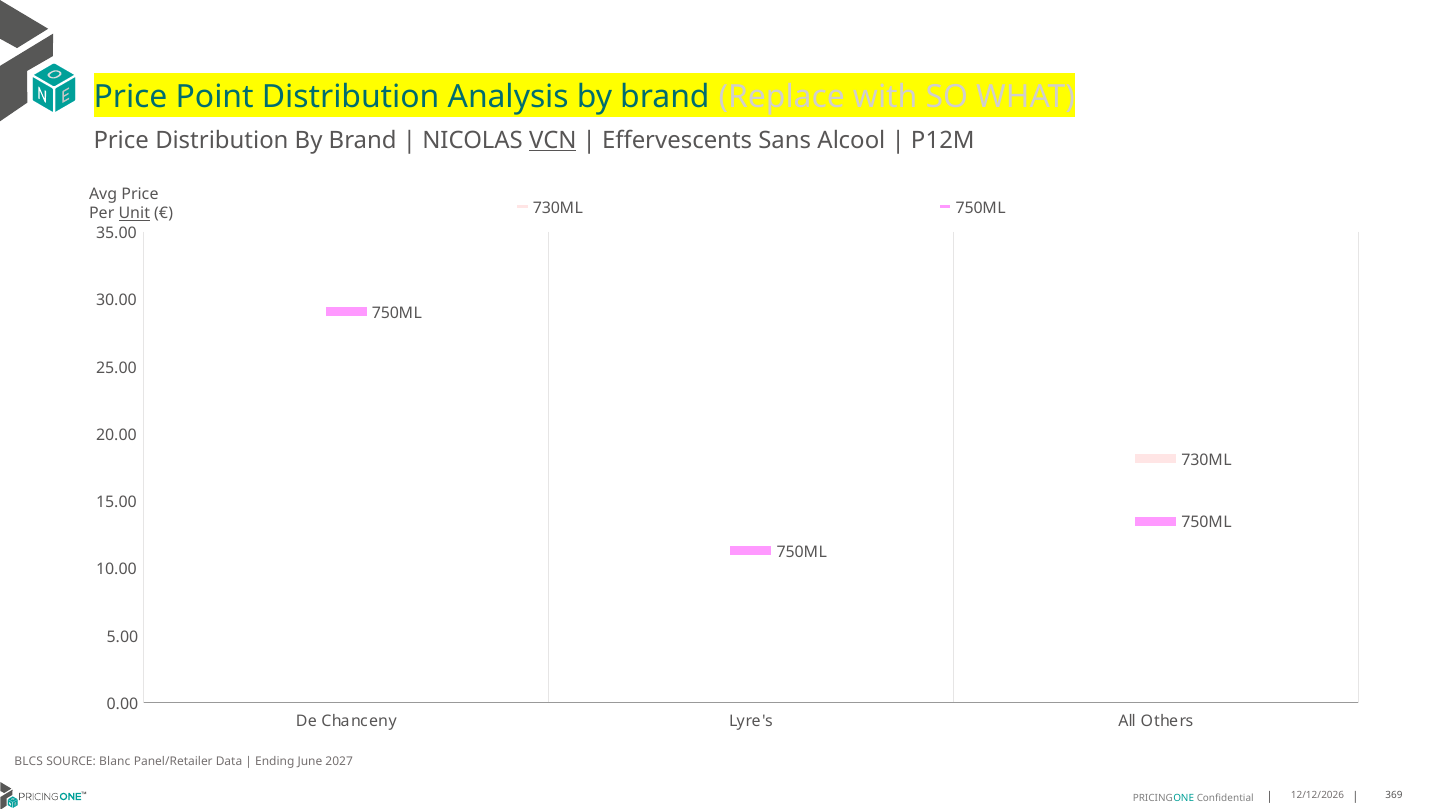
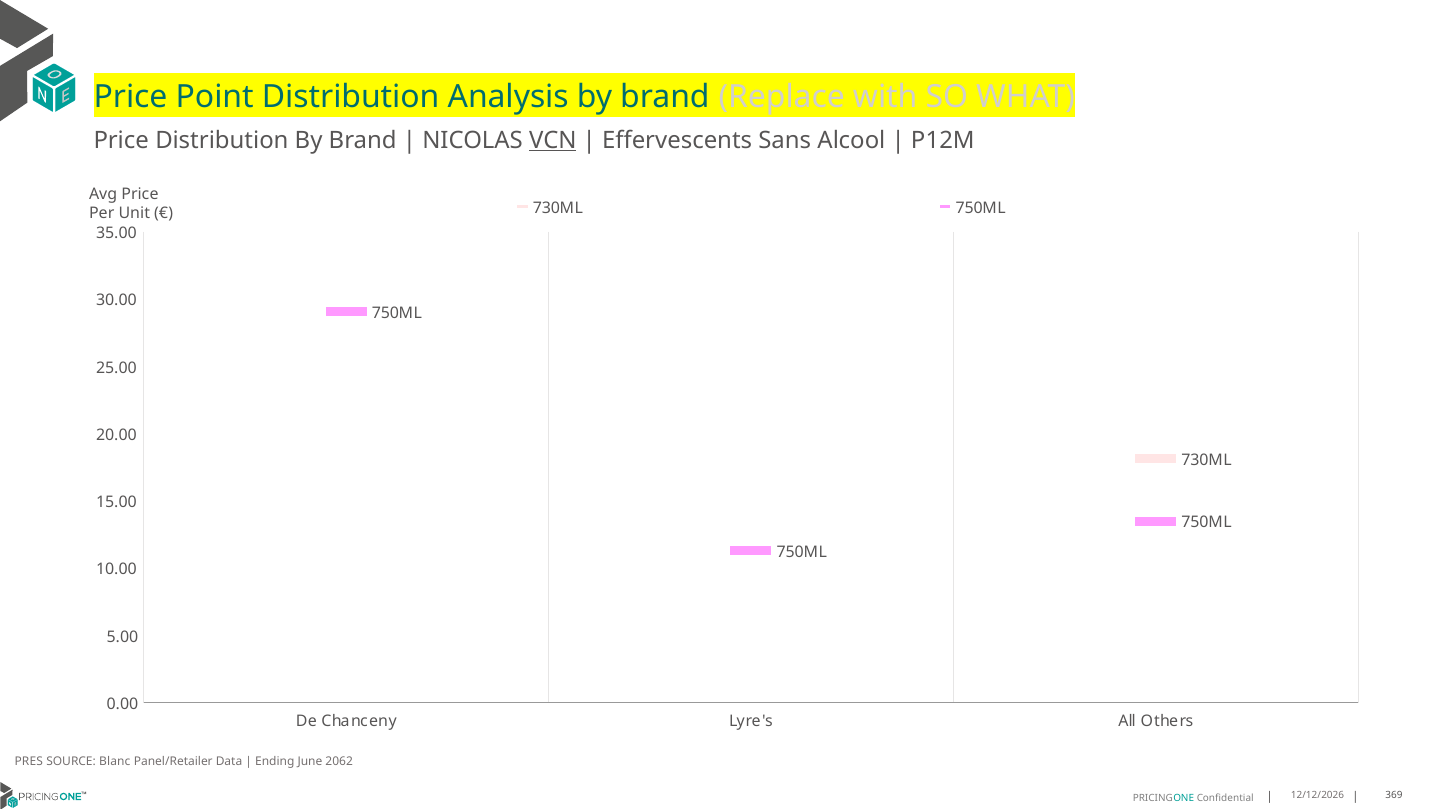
Unit underline: present -> none (134, 213)
BLCS: BLCS -> PRES (29, 762)
2027: 2027 -> 2062 (339, 762)
